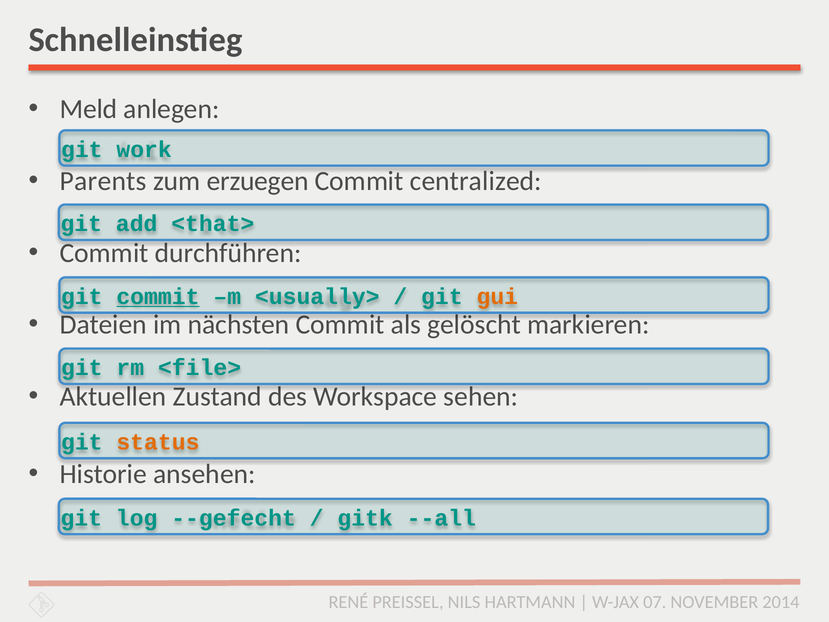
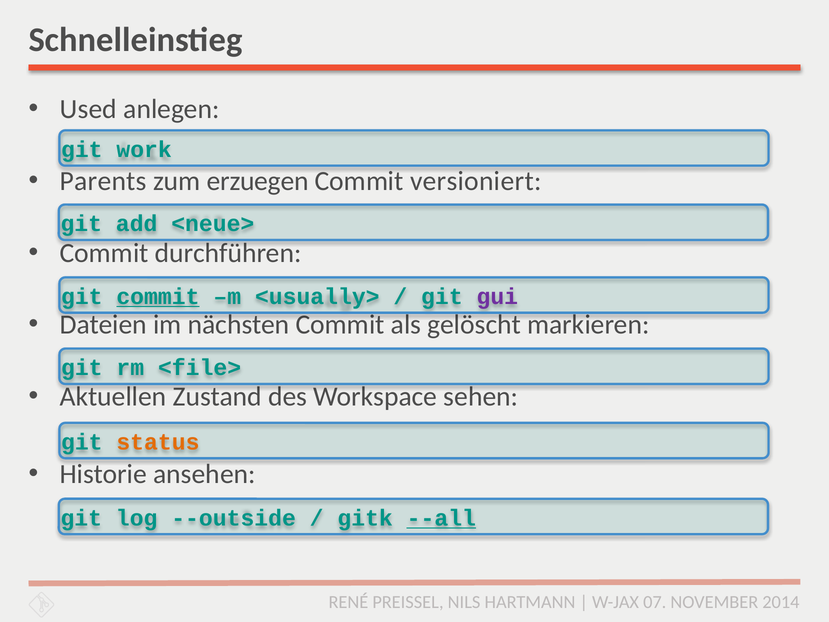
Meld: Meld -> Used (88, 109)
centralized: centralized -> versioniert (476, 181)
<that>: <that> -> <neue> (213, 224)
gui colour: orange -> purple (497, 297)
--gefecht: --gefecht -> --outside (234, 518)
--all underline: none -> present (441, 518)
